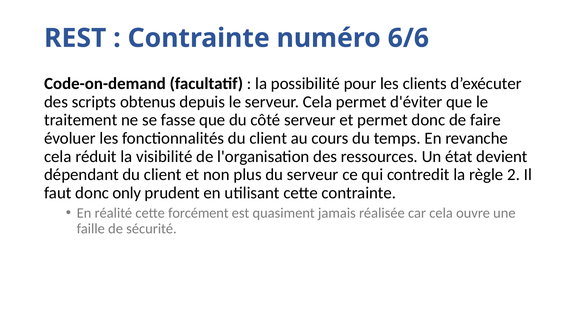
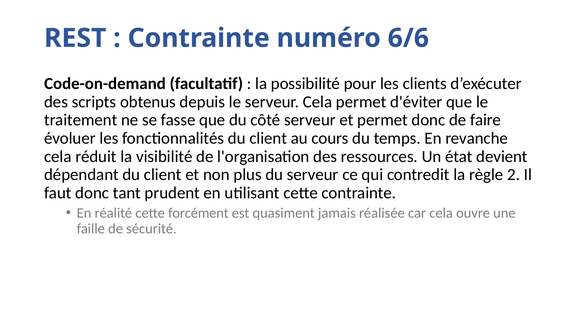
only: only -> tant (127, 193)
